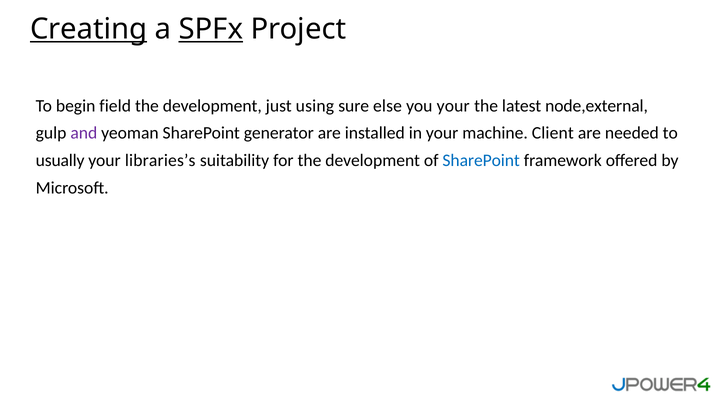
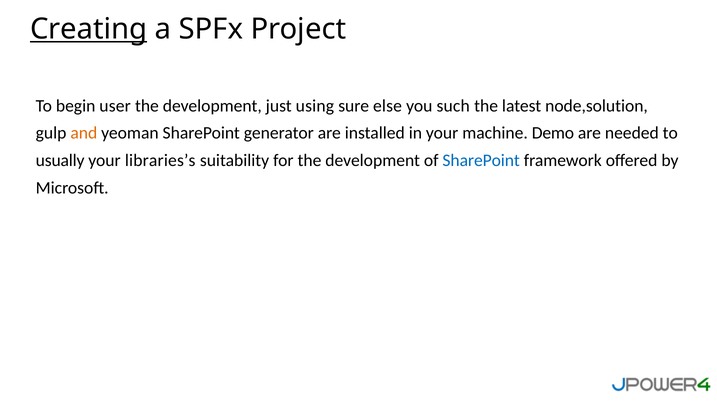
SPFx underline: present -> none (211, 29)
field: field -> user (115, 106)
you your: your -> such (453, 106)
node,external: node,external -> node,solution (597, 106)
and colour: purple -> orange (84, 133)
Client: Client -> Demo (553, 133)
